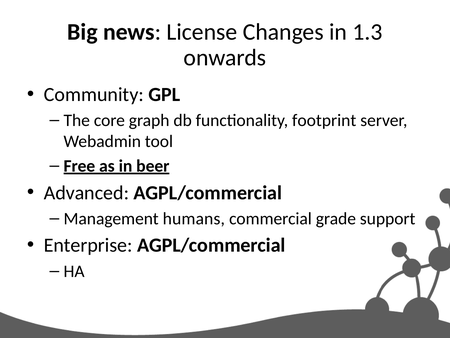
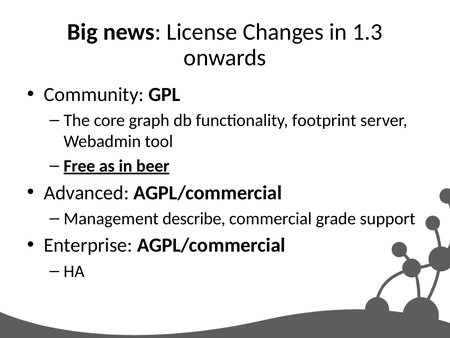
humans: humans -> describe (194, 218)
